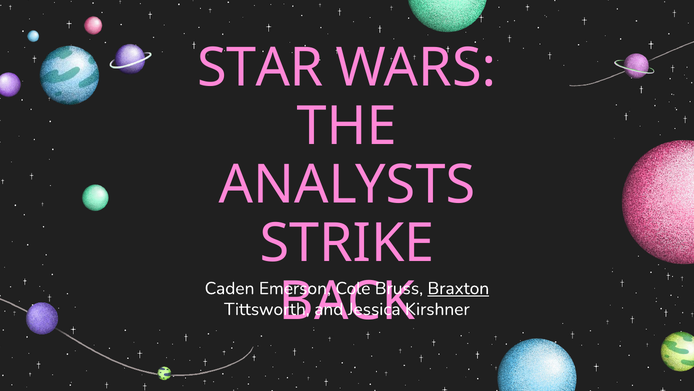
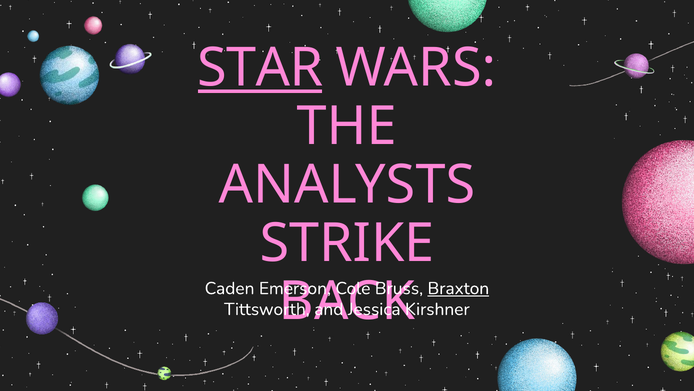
STAR underline: none -> present (260, 68)
